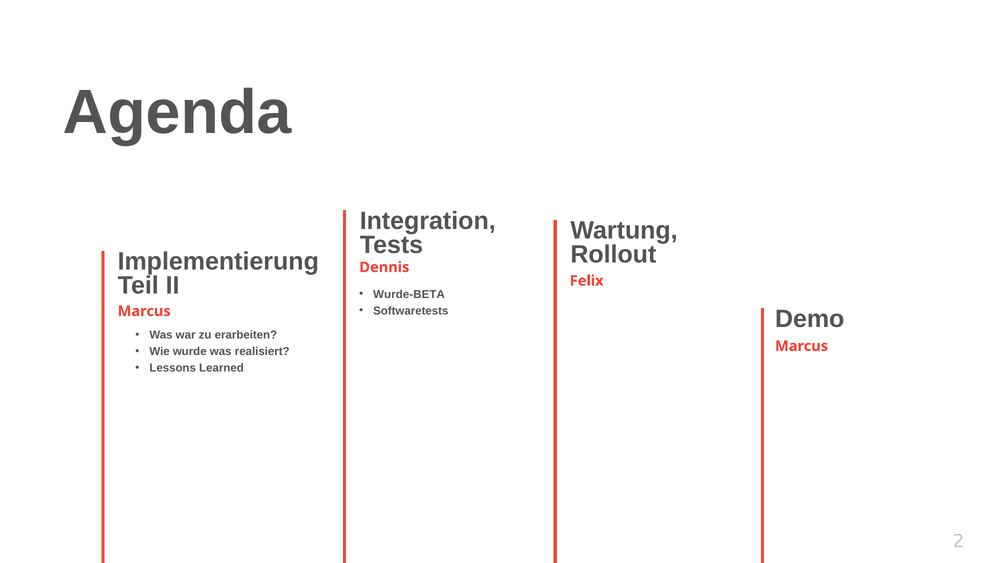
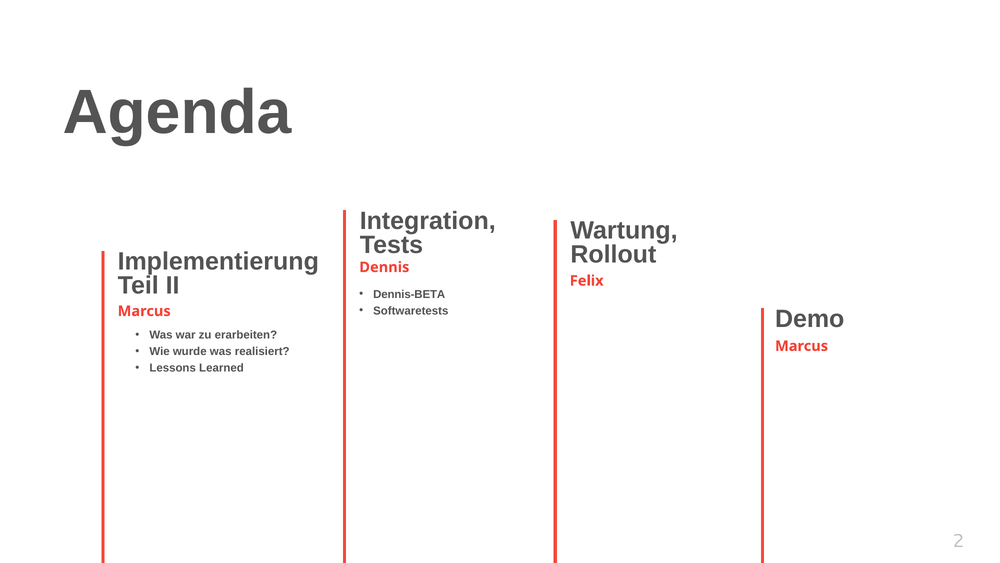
Wurde-BETA: Wurde-BETA -> Dennis-BETA (409, 294)
